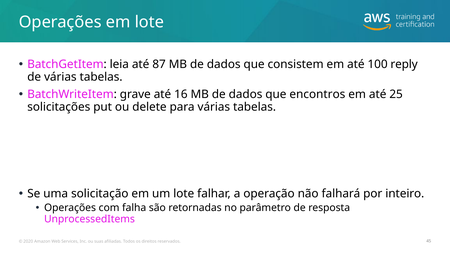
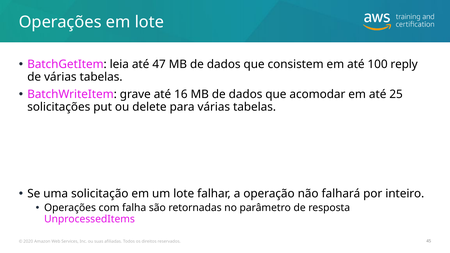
87: 87 -> 47 (159, 64)
encontros: encontros -> acomodar (317, 94)
